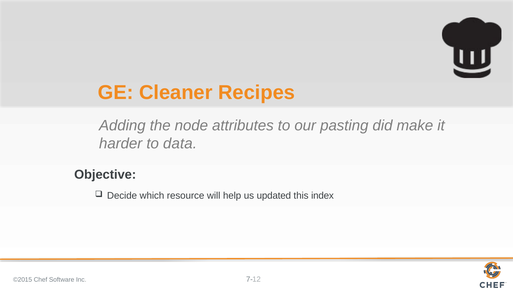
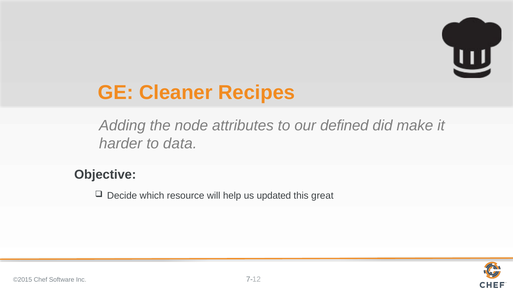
pasting: pasting -> defined (344, 125)
index: index -> great (322, 195)
